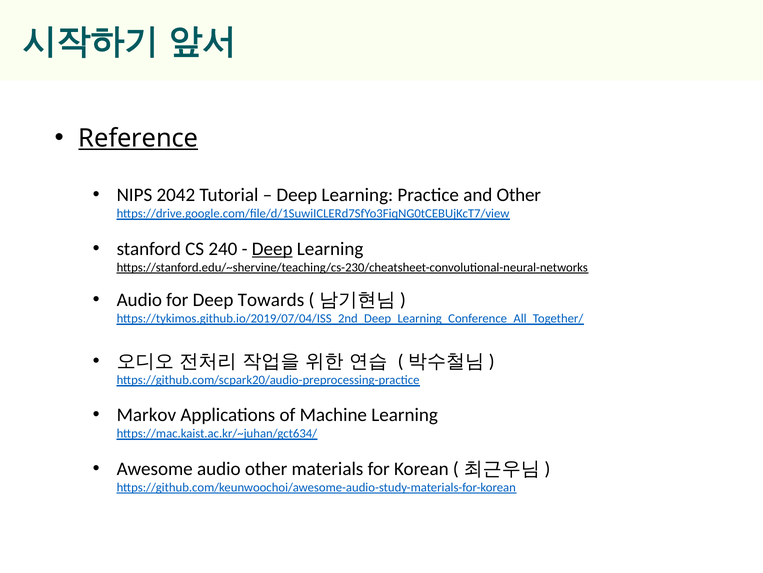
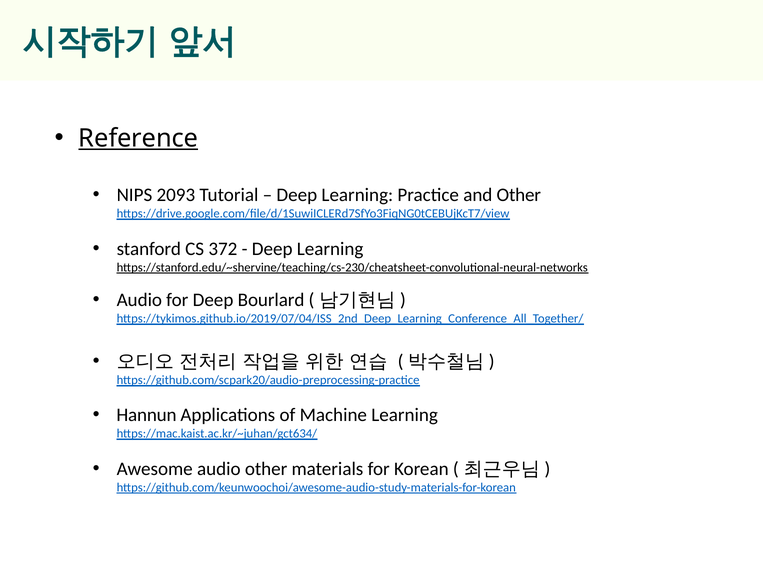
2042: 2042 -> 2093 (176, 195)
240: 240 -> 372 (223, 249)
Deep underline: present -> none (272, 249)
Towards: Towards -> Bourlard (271, 300)
Markov: Markov -> Hannun (146, 415)
